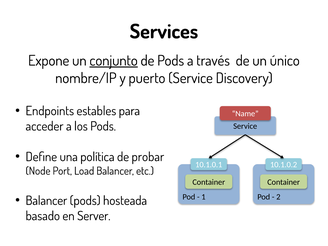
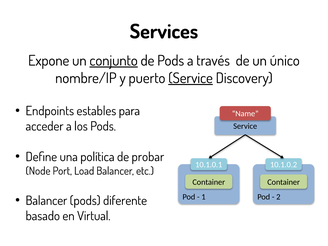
Service underline: none -> present (191, 78)
hosteada: hosteada -> diferente (125, 201)
Server: Server -> Virtual (94, 216)
